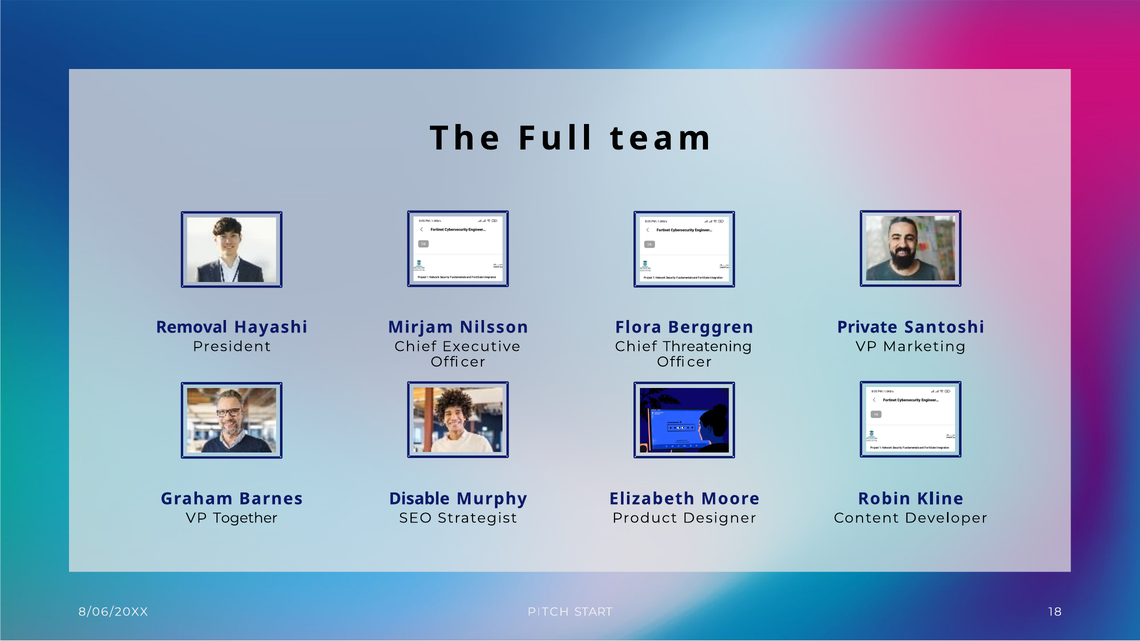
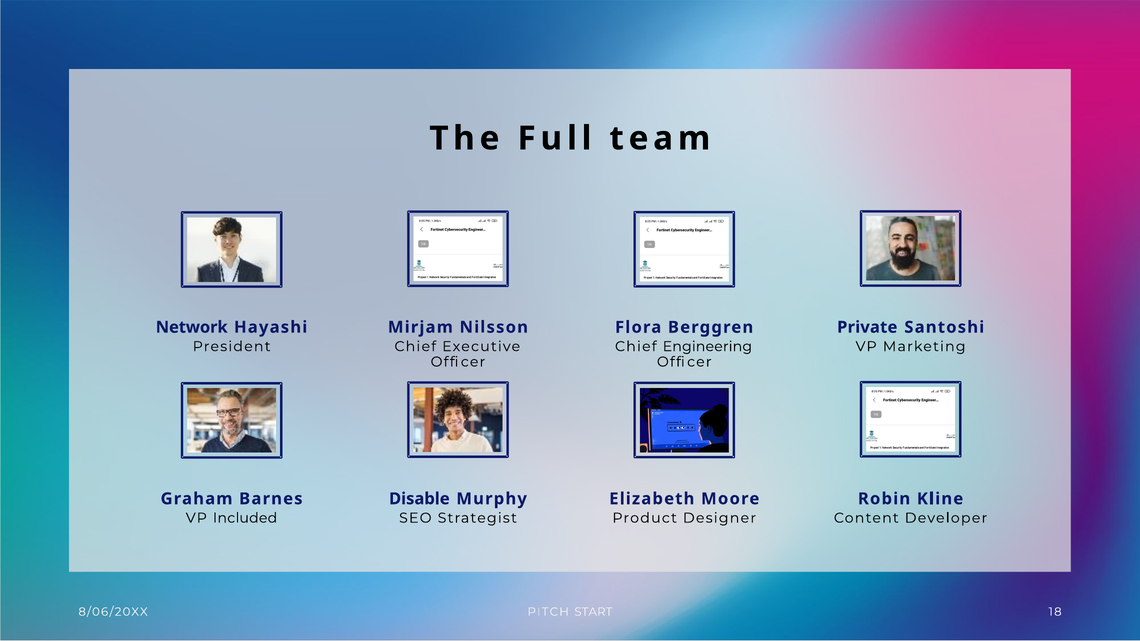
Removal: Removal -> Network (192, 327)
Threatening: Threatening -> Engineering (707, 347)
Together: Together -> Included (245, 518)
